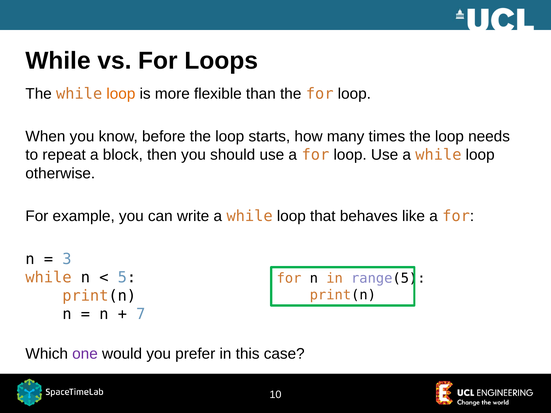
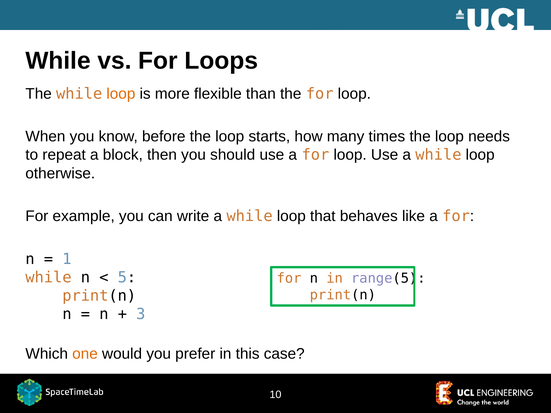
3: 3 -> 1 (67, 259)
7: 7 -> 3 (141, 314)
one colour: purple -> orange (85, 354)
